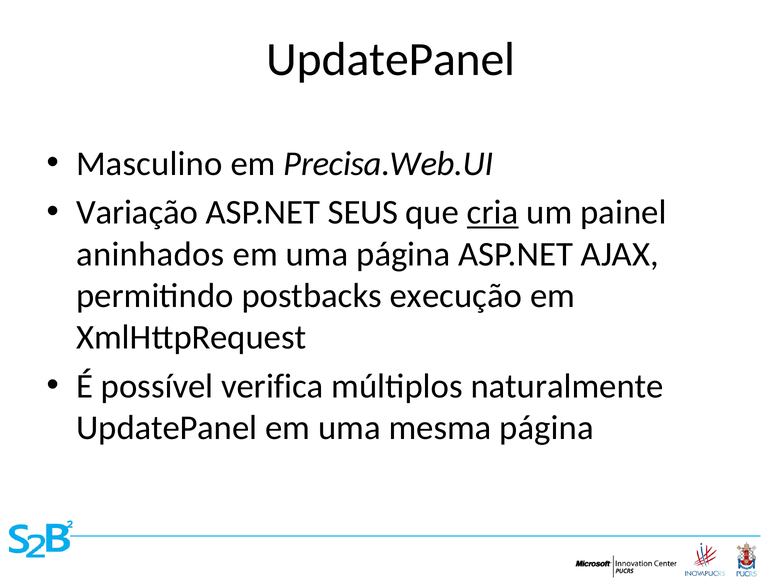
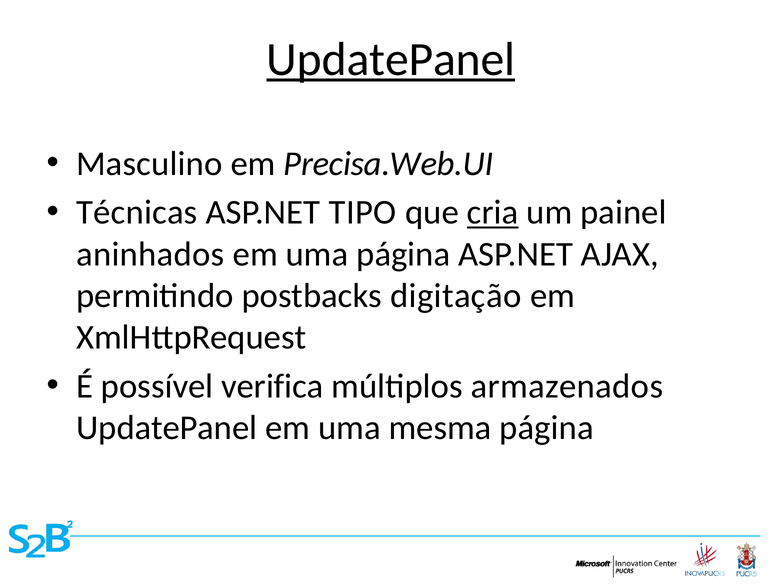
UpdatePanel underline: none -> present (391, 59)
Variação: Variação -> Técnicas (137, 213)
SEUS: SEUS -> TIPO (363, 213)
execução: execução -> digitação (456, 296)
naturalmente: naturalmente -> armazenados (567, 386)
